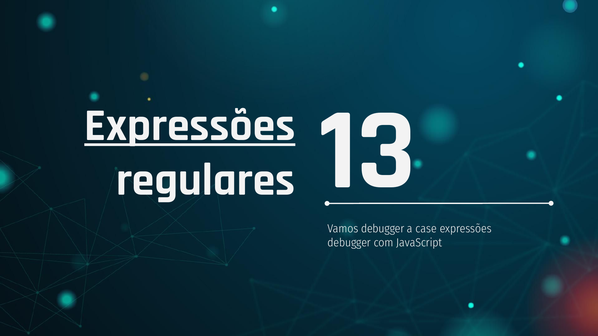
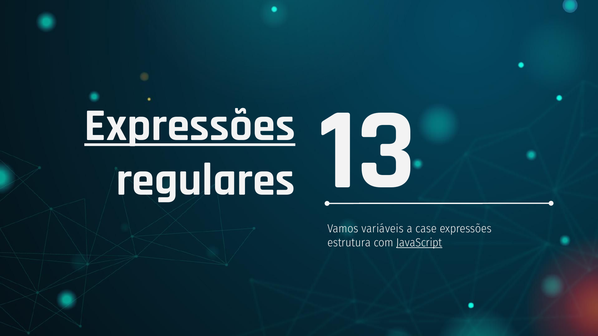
Vamos debugger: debugger -> variáveis (383, 229)
debugger: debugger -> estrutura (349, 243)
JavaScript underline: none -> present (419, 243)
